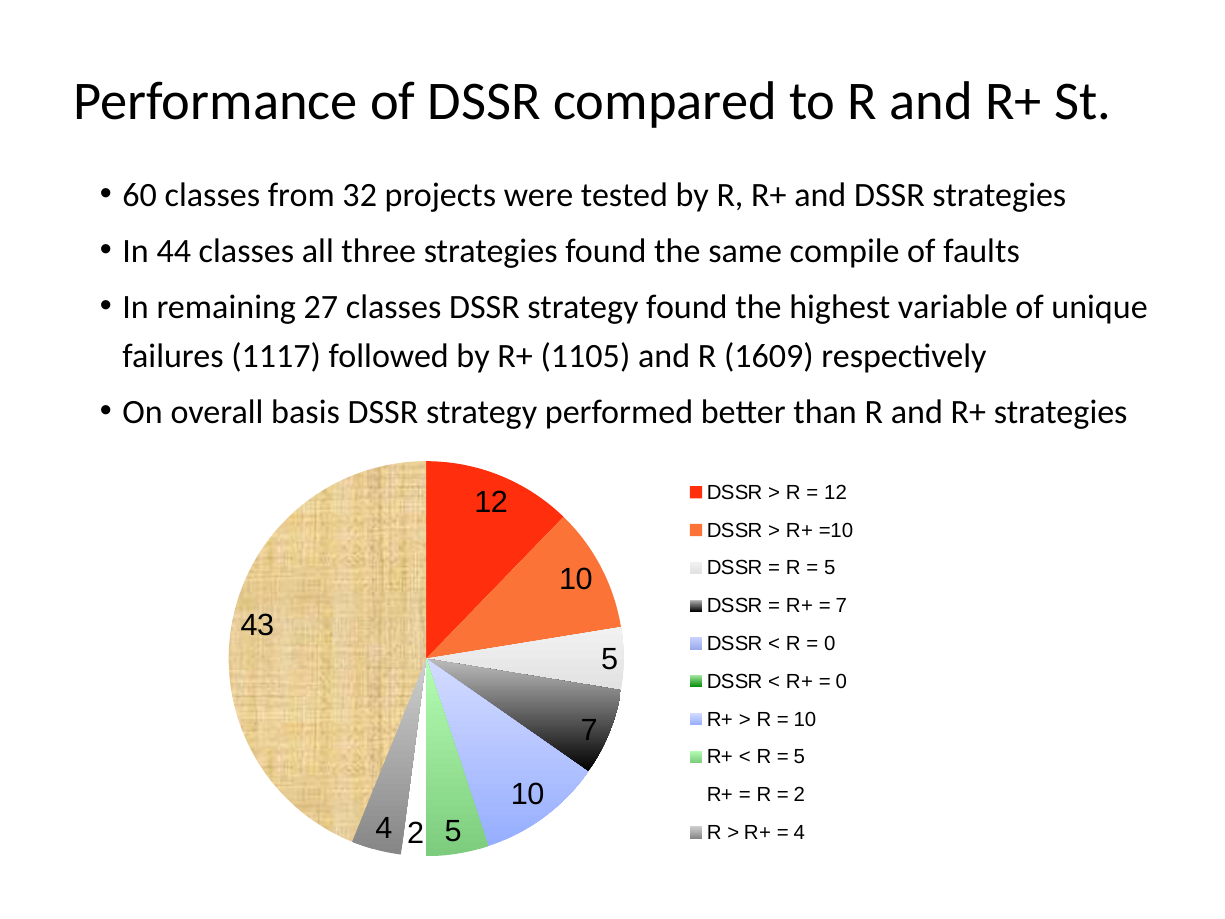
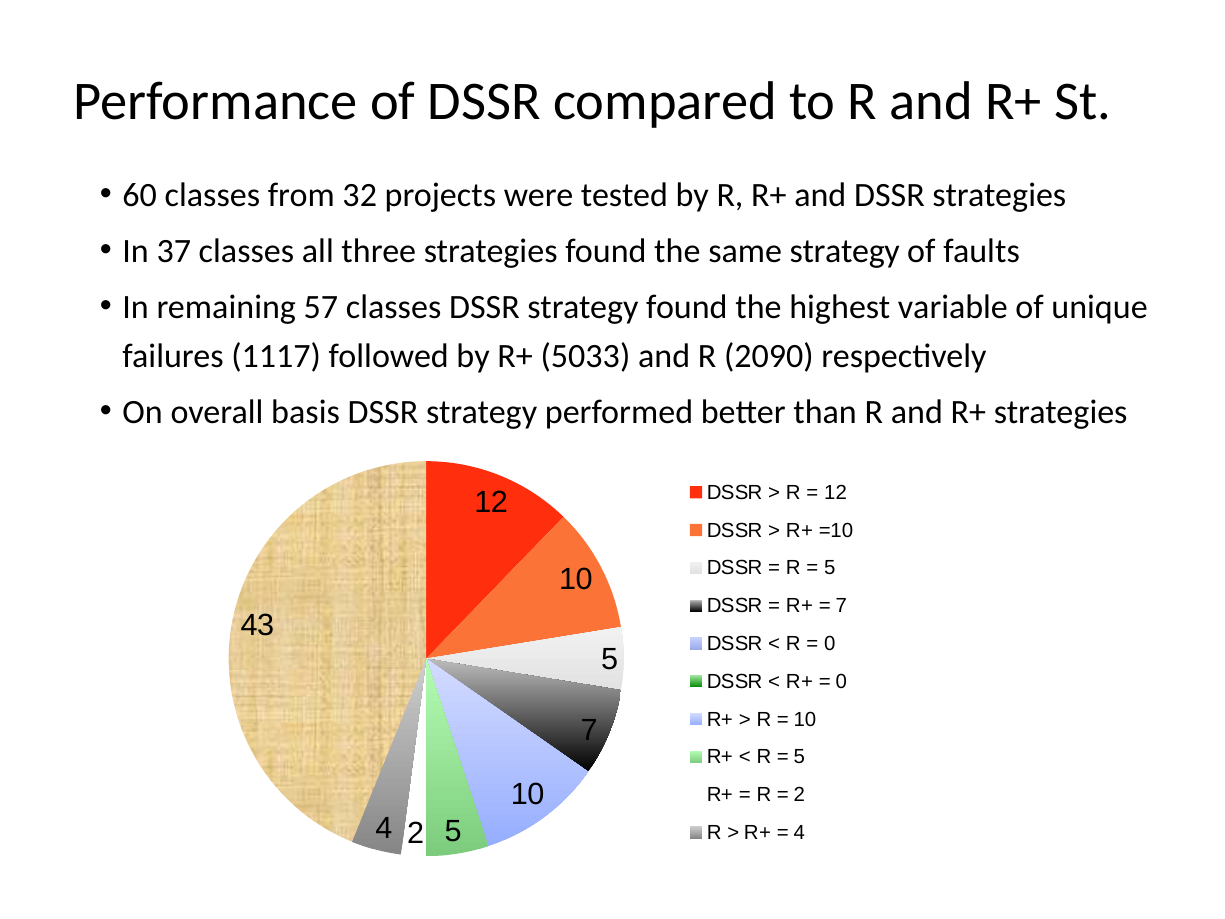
44: 44 -> 37 (174, 251)
same compile: compile -> strategy (845, 251)
27: 27 -> 57 (321, 307)
1105: 1105 -> 5033 (585, 356)
1609: 1609 -> 2090 (769, 356)
